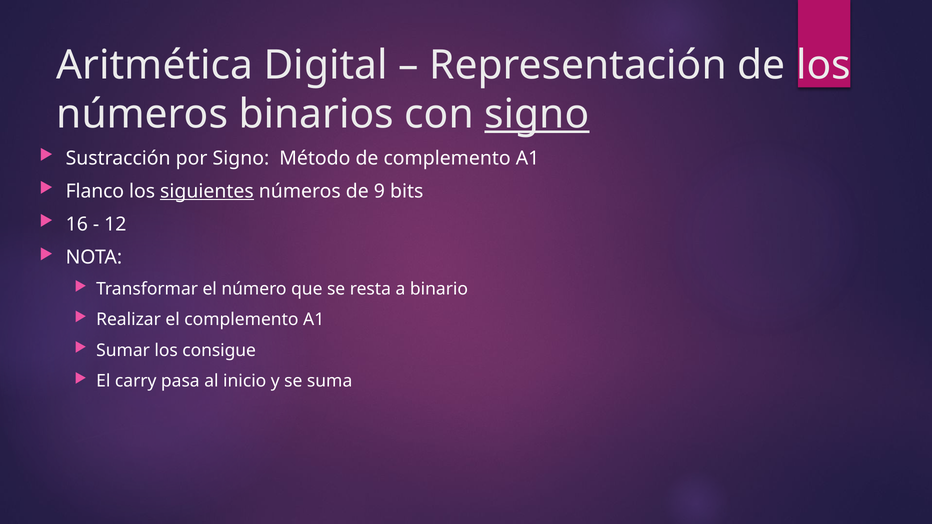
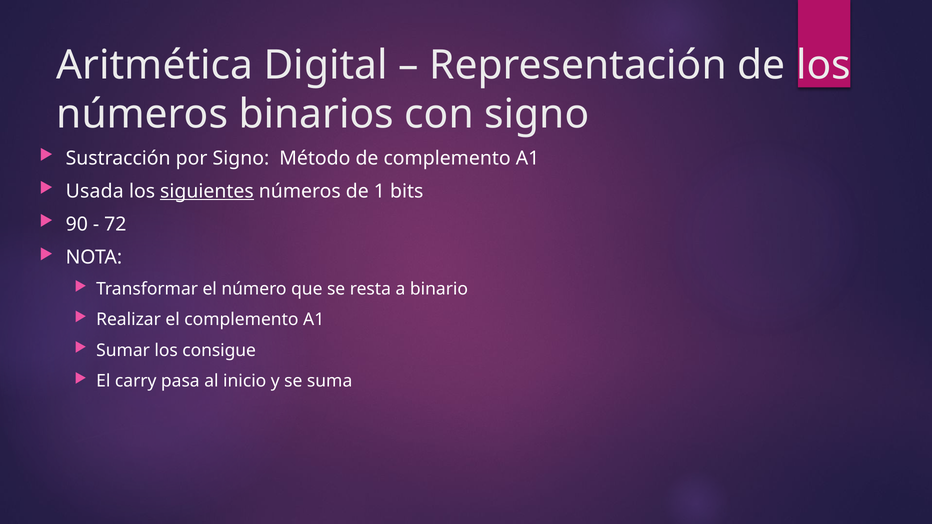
signo underline: present -> none (537, 114)
Flanco: Flanco -> Usada (95, 191)
9: 9 -> 1 (379, 191)
16: 16 -> 90 (77, 224)
12: 12 -> 72 (115, 224)
